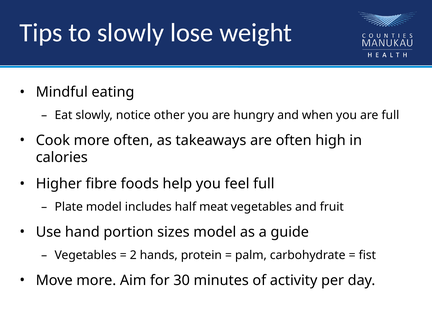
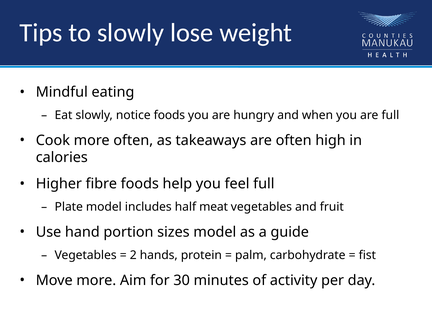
notice other: other -> foods (169, 115)
